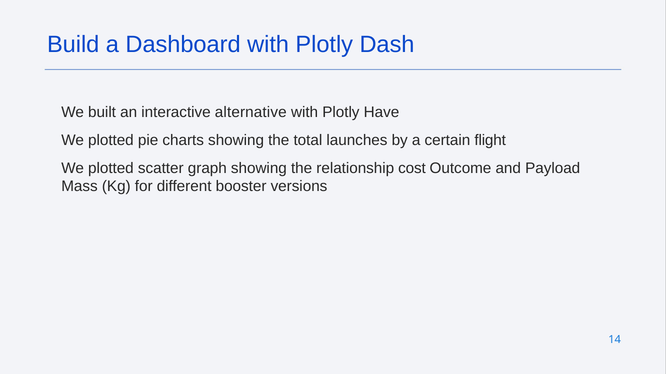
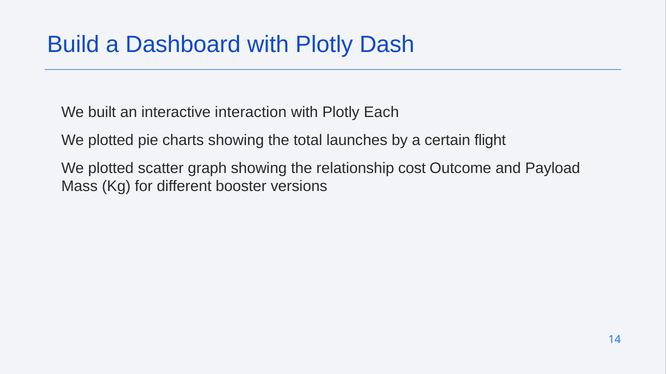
alternative: alternative -> interaction (251, 112)
Have: Have -> Each (381, 112)
